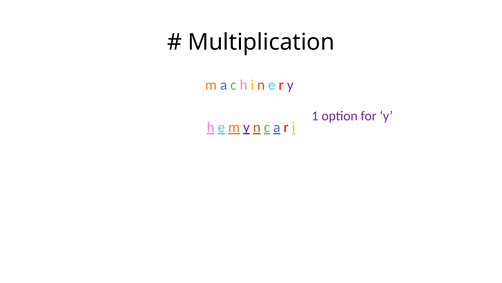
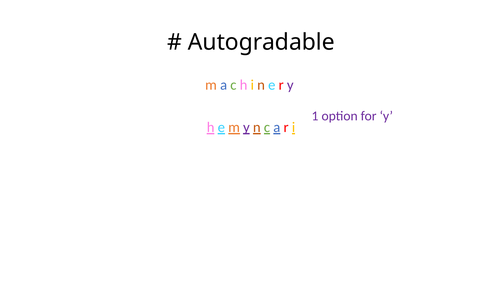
Multiplication: Multiplication -> Autogradable (261, 42)
